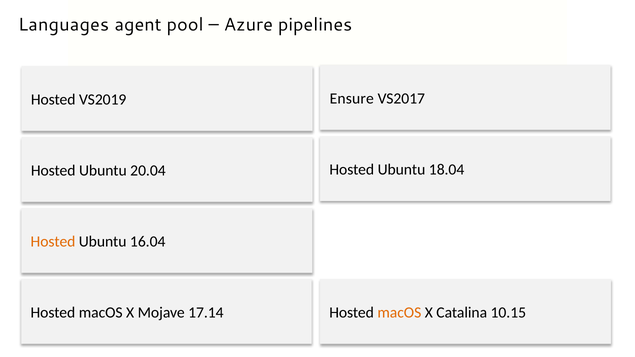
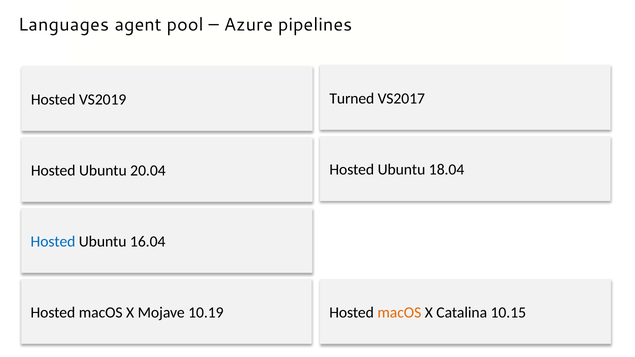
Ensure: Ensure -> Turned (352, 99)
Hosted colour: orange -> blue (53, 242)
17.14: 17.14 -> 10.19 (206, 313)
